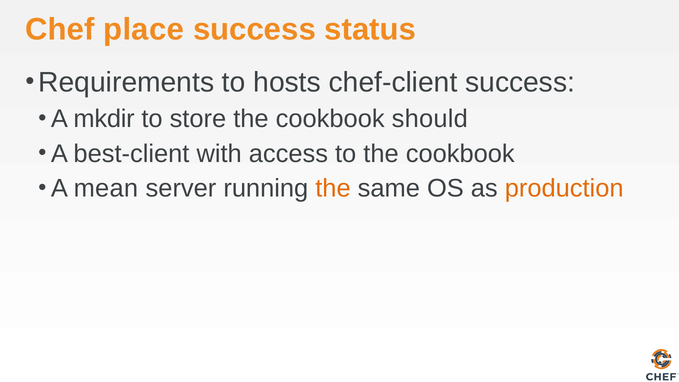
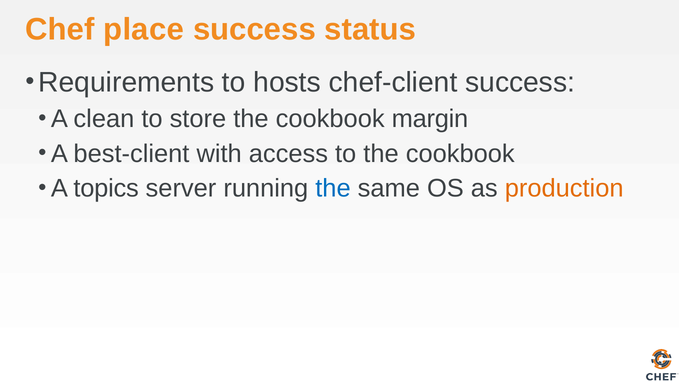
mkdir: mkdir -> clean (104, 119)
should: should -> margin (430, 119)
mean: mean -> topics (106, 189)
the colour: orange -> blue (333, 189)
